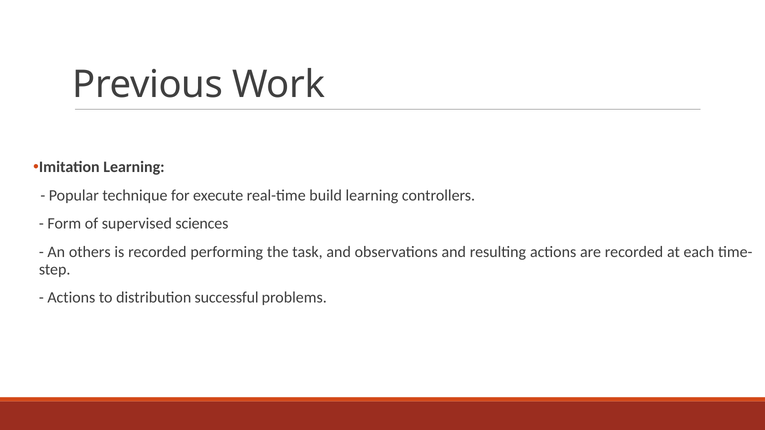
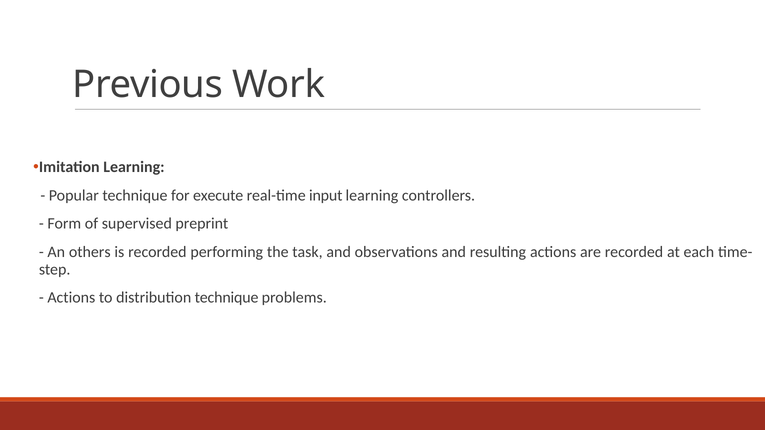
build: build -> input (326, 195)
sciences: sciences -> preprint (202, 224)
distribution successful: successful -> technique (227, 298)
